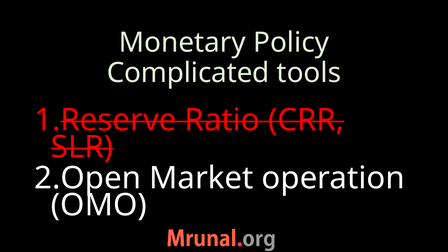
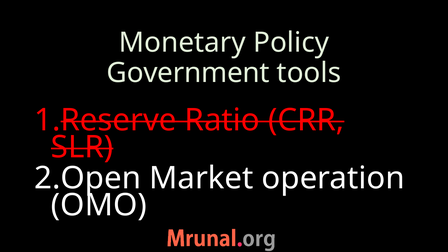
Complicated: Complicated -> Government (188, 73)
